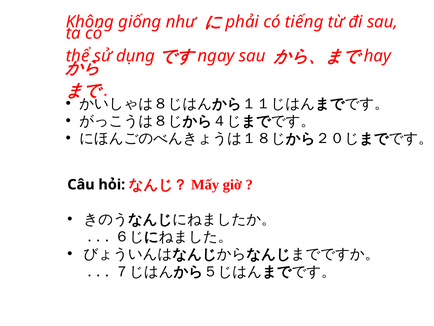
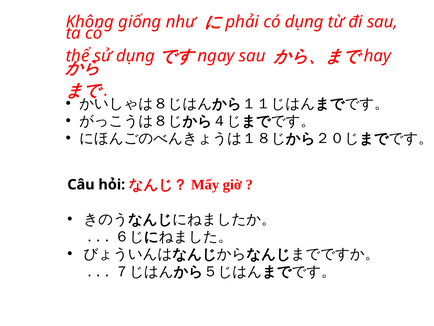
có tiếng: tiếng -> dụng (304, 22)
